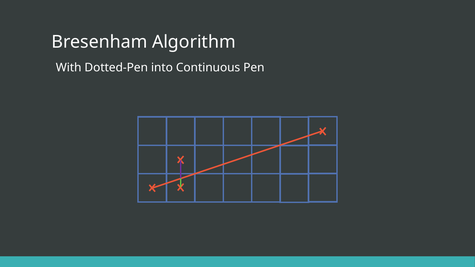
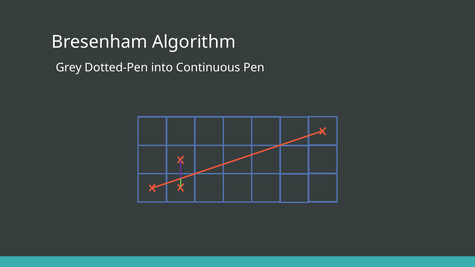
With: With -> Grey (69, 68)
